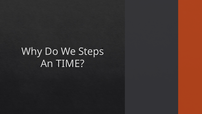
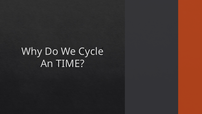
Steps: Steps -> Cycle (91, 51)
